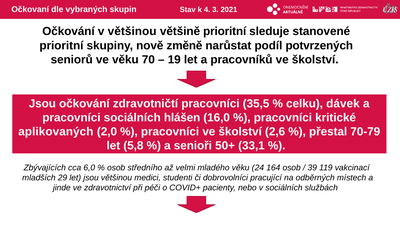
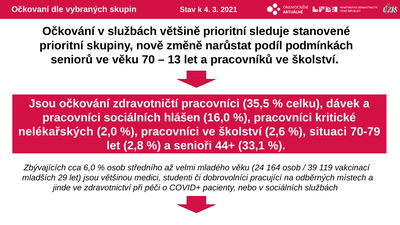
v většinou: většinou -> službách (132, 31)
potvrzených: potvrzených -> podmínkách (319, 45)
19: 19 -> 13 (174, 59)
aplikovaných: aplikovaných -> nelékařských (56, 132)
přestal: přestal -> situaci (328, 132)
5,8: 5,8 -> 2,8 (133, 146)
50+: 50+ -> 44+ (225, 146)
